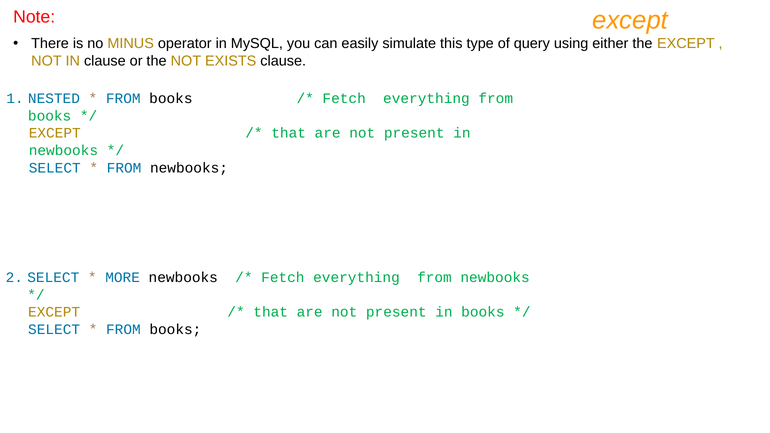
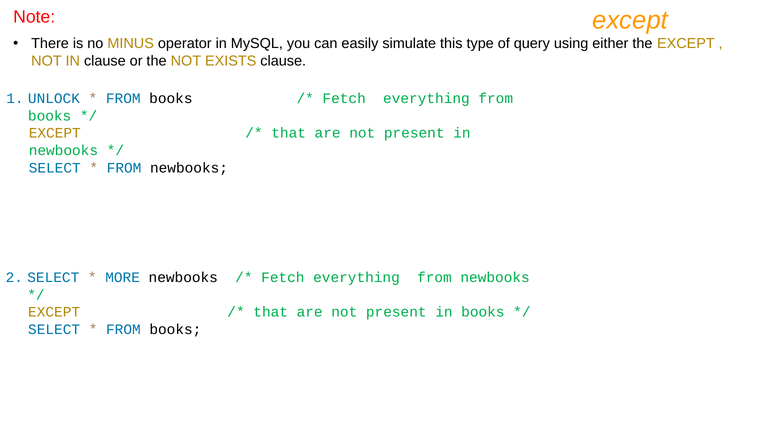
NESTED: NESTED -> UNLOCK (54, 99)
